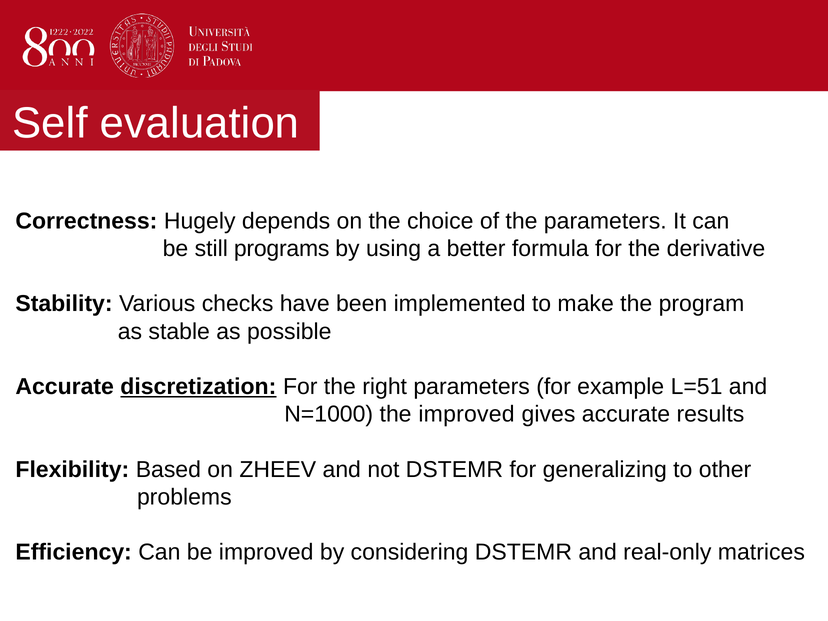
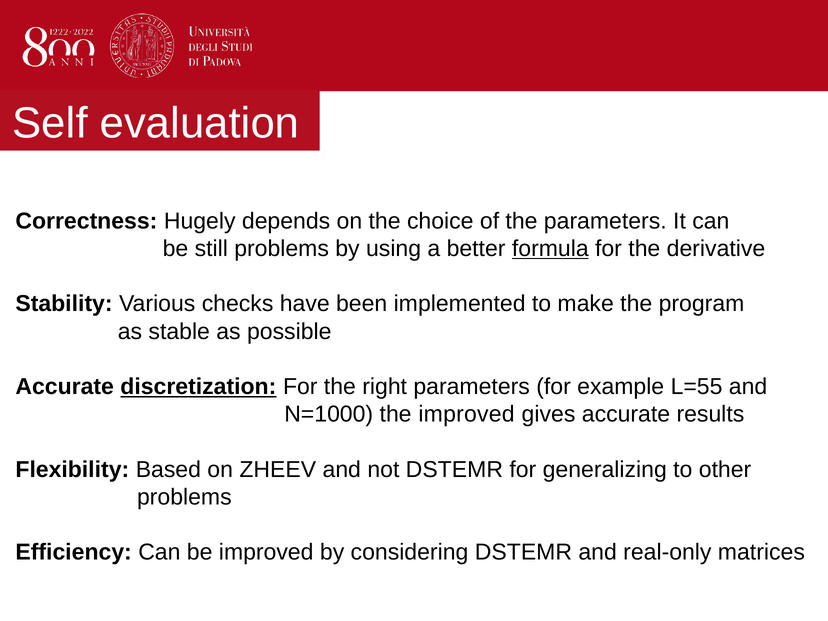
still programs: programs -> problems (282, 249)
formula underline: none -> present (550, 249)
L=51: L=51 -> L=55 (697, 387)
